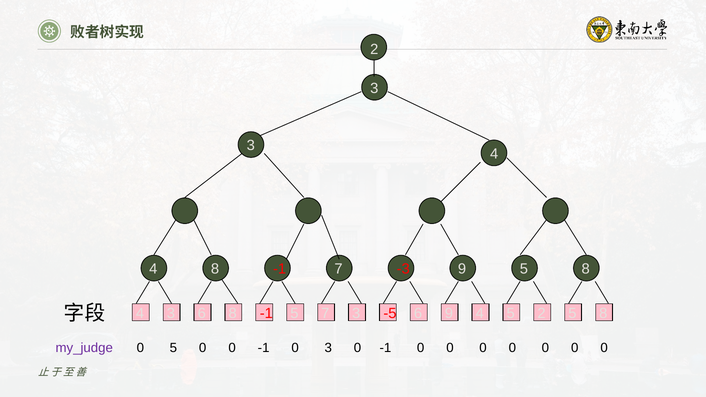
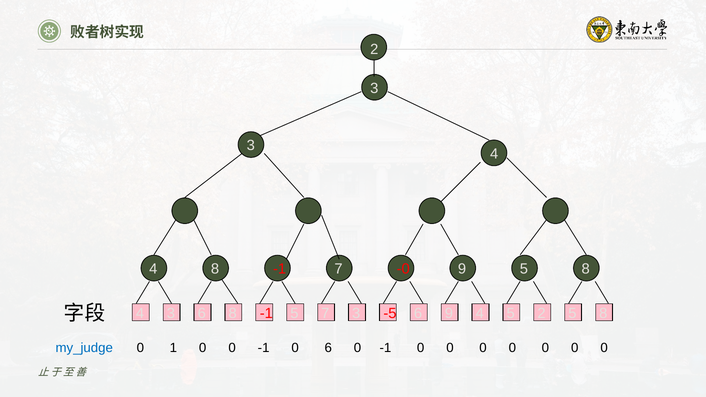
-3: -3 -> -0 (403, 269)
my_judge colour: purple -> blue (84, 348)
0 5: 5 -> 1 (173, 348)
0 3: 3 -> 6 (328, 348)
